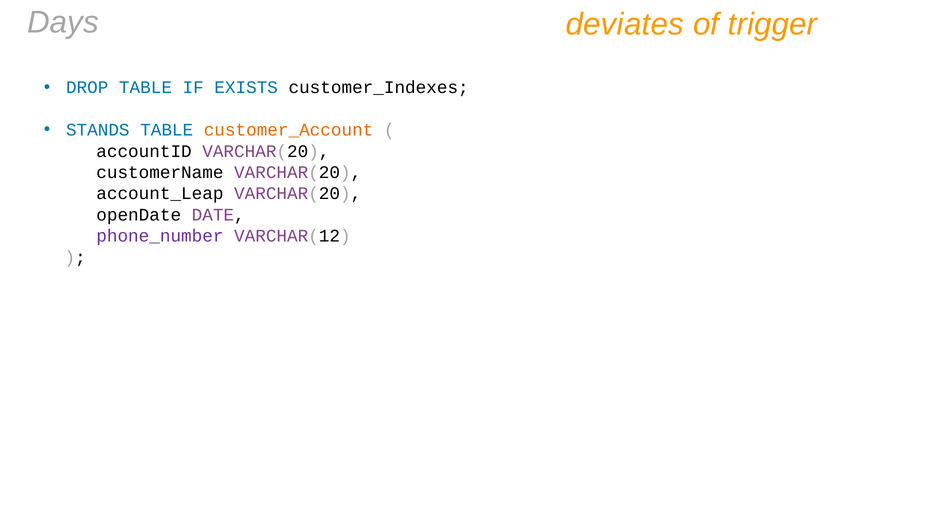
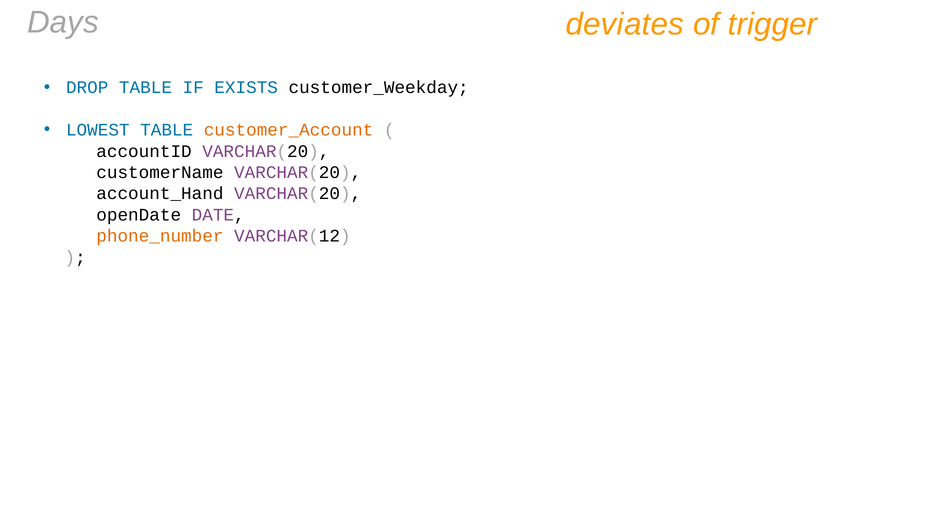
customer_Indexes: customer_Indexes -> customer_Weekday (379, 88)
STANDS: STANDS -> LOWEST (98, 130)
account_Leap: account_Leap -> account_Hand (160, 194)
phone_number colour: purple -> orange (160, 236)
